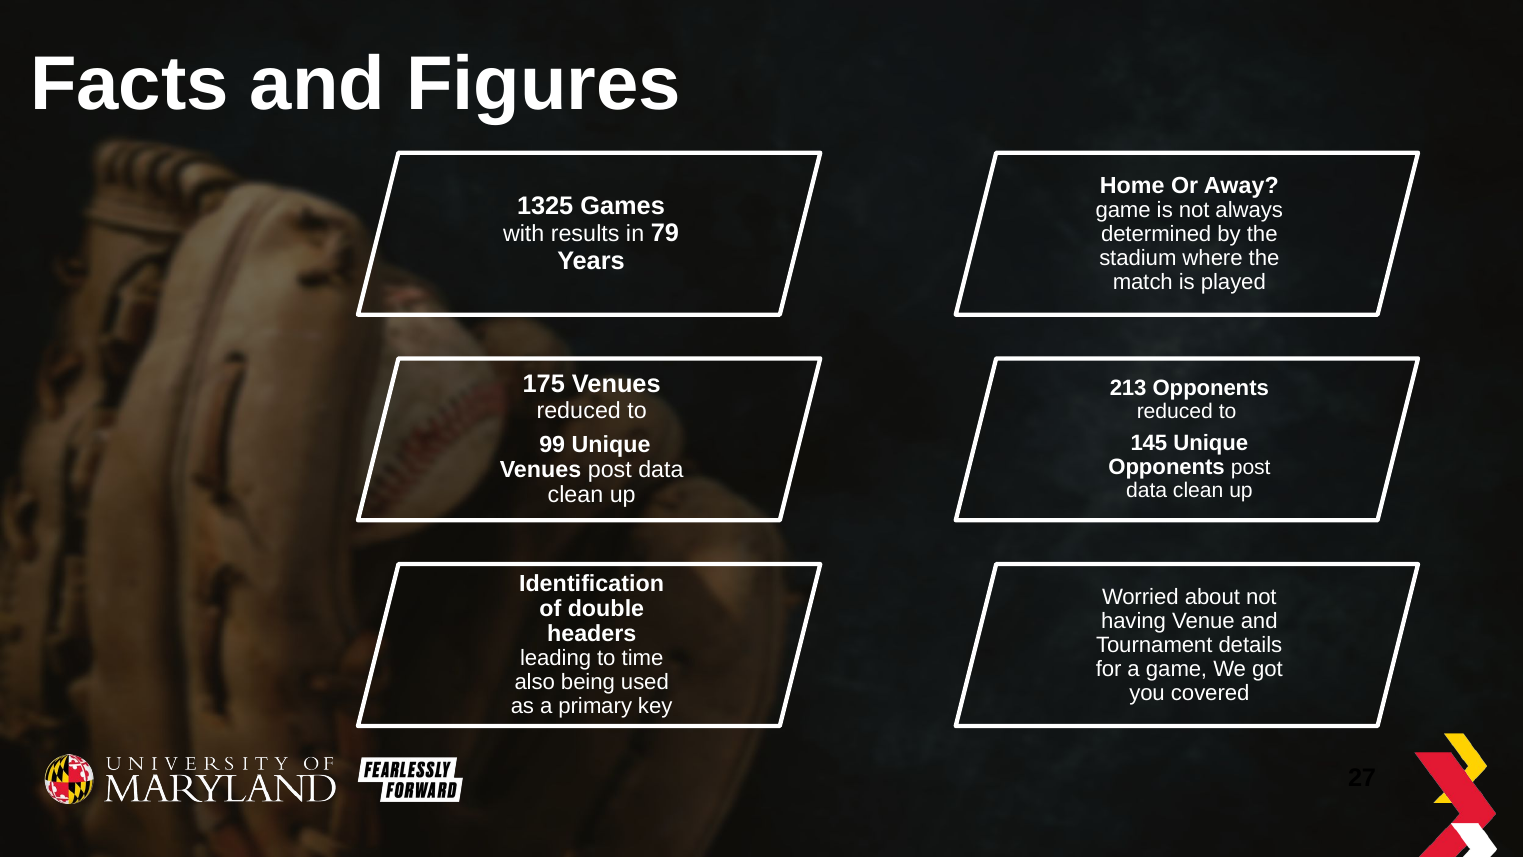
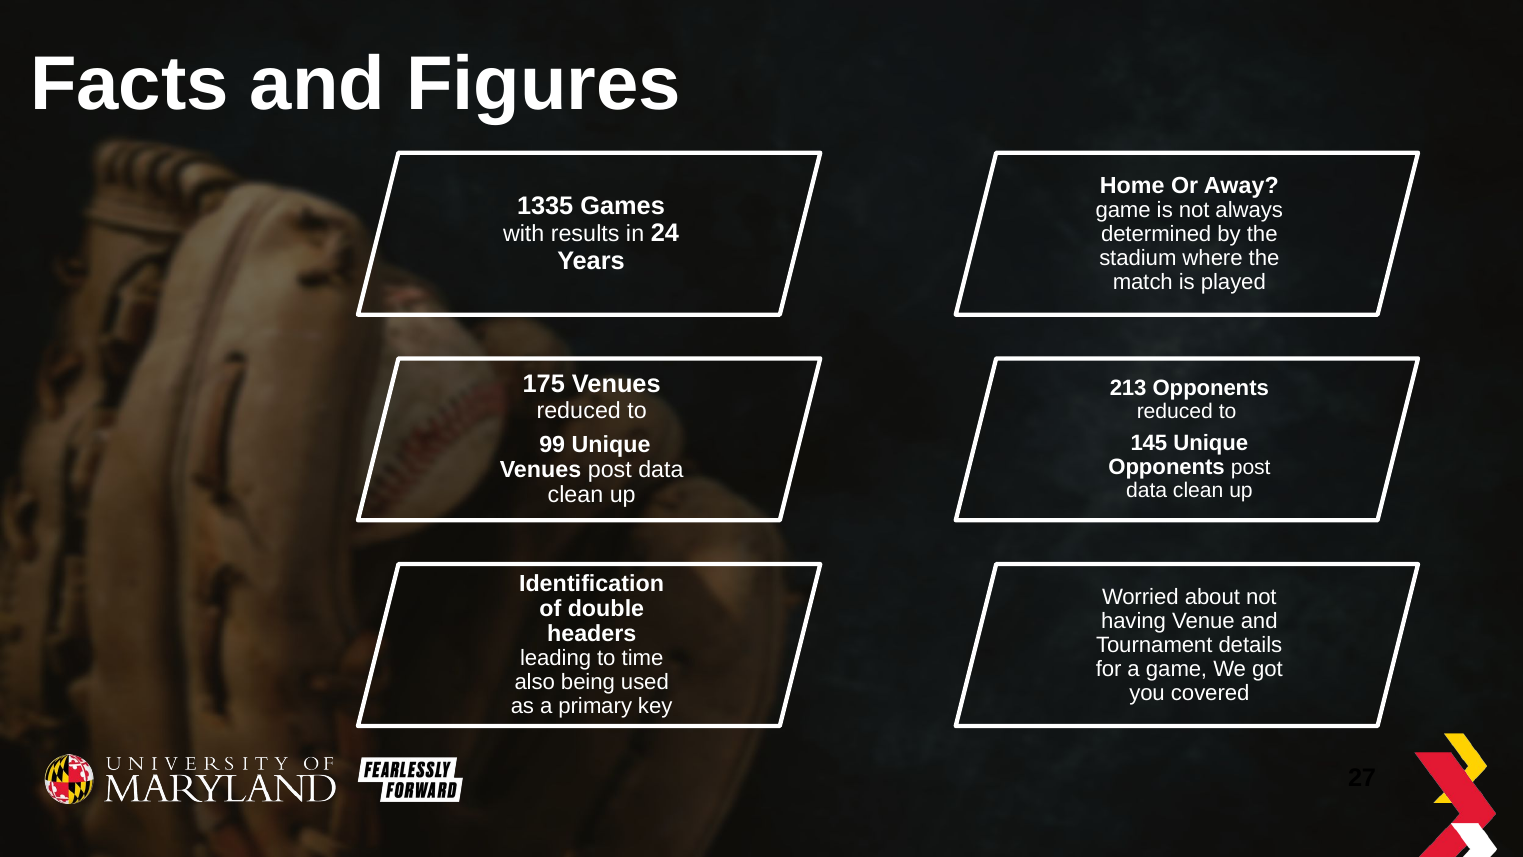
1325: 1325 -> 1335 (545, 206)
79: 79 -> 24 (665, 233)
